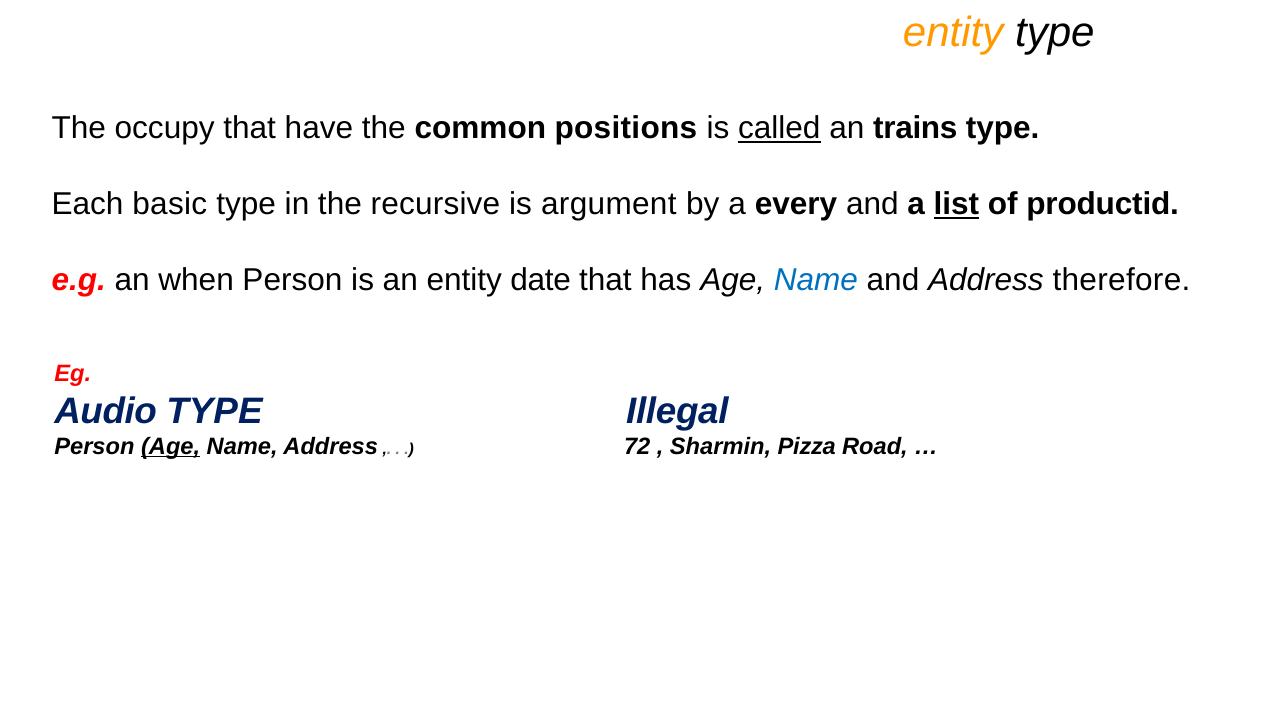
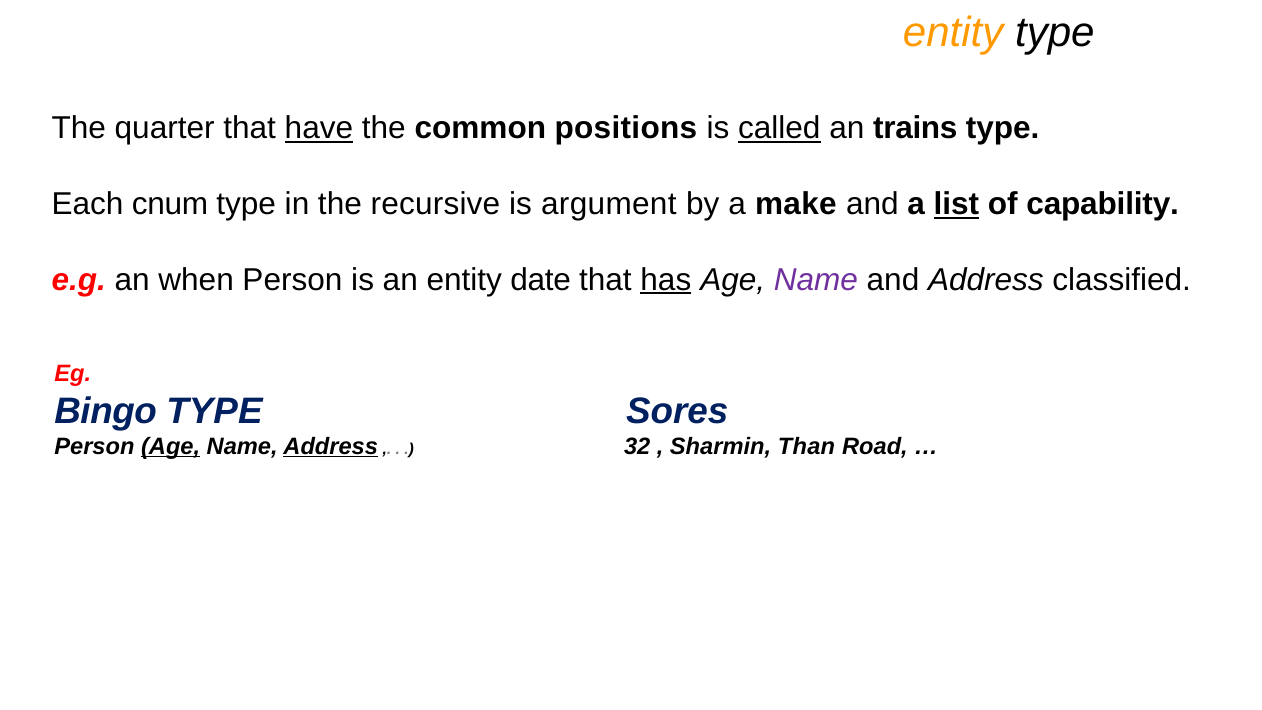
occupy: occupy -> quarter (165, 128)
have underline: none -> present (319, 128)
basic: basic -> cnum (170, 204)
every: every -> make (796, 204)
productid: productid -> capability (1103, 204)
has underline: none -> present (666, 280)
Name colour: blue -> purple (816, 280)
therefore: therefore -> classified (1122, 280)
Audio: Audio -> Bingo (106, 411)
Illegal: Illegal -> Sores (677, 411)
Address underline: none -> present (331, 446)
72: 72 -> 32 (637, 446)
Pizza: Pizza -> Than (807, 446)
